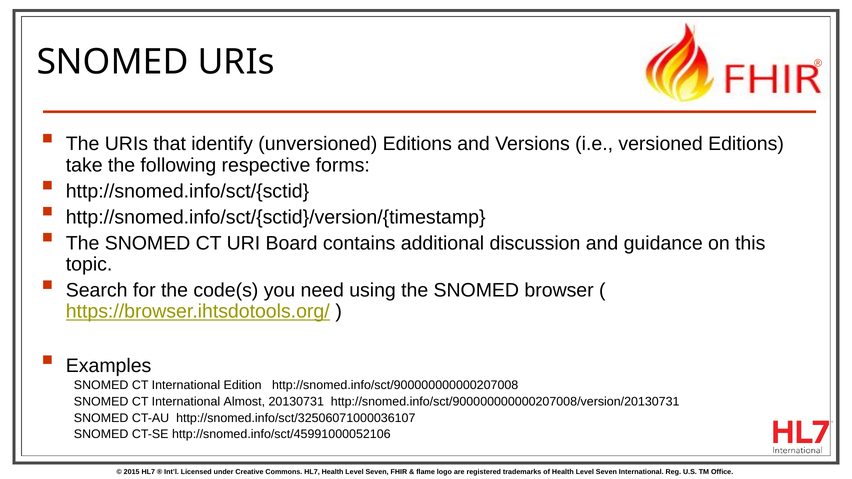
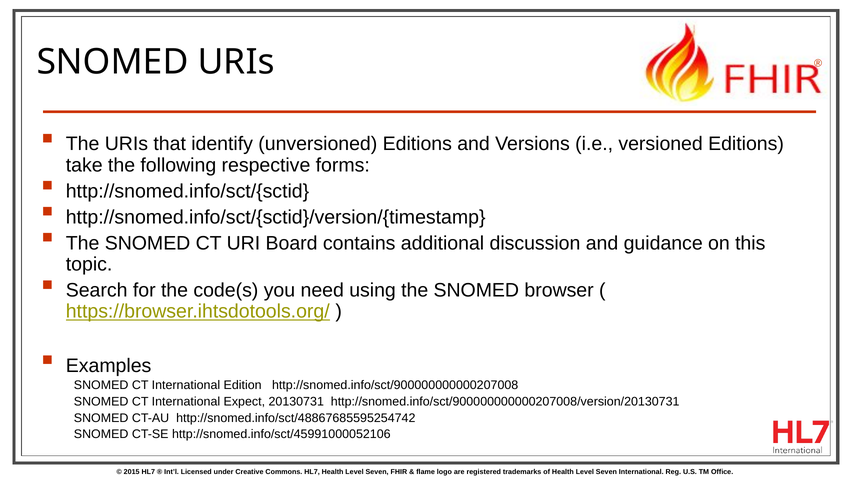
Almost: Almost -> Expect (244, 402)
http://snomed.info/sct/32506071000036107: http://snomed.info/sct/32506071000036107 -> http://snomed.info/sct/48867685595254742 (296, 418)
